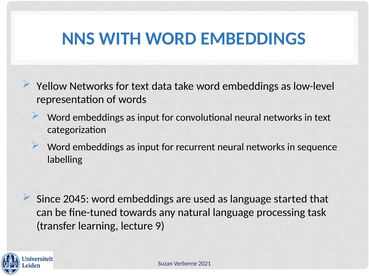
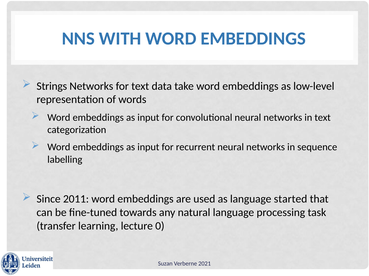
Yellow: Yellow -> Strings (52, 86)
2045: 2045 -> 2011 (76, 199)
9: 9 -> 0 (160, 227)
